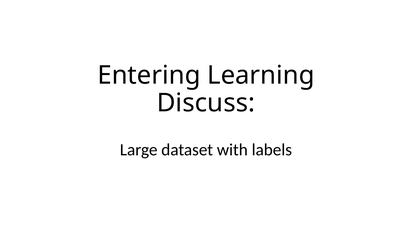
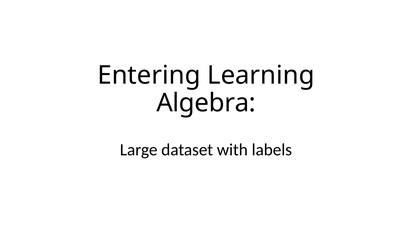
Discuss: Discuss -> Algebra (206, 103)
